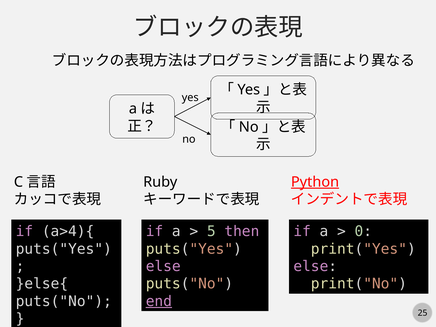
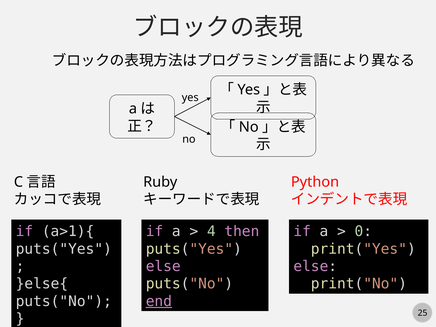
Python underline: present -> none (315, 182)
a>4){: a>4){ -> a>1){ (68, 231)
5: 5 -> 4 (211, 231)
